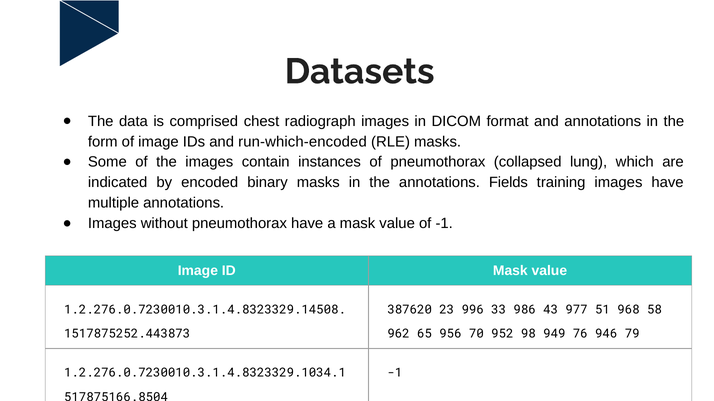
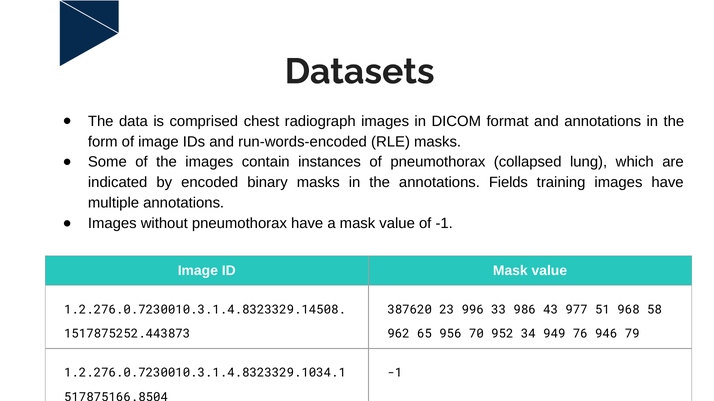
run-which-encoded: run-which-encoded -> run-words-encoded (303, 142)
98: 98 -> 34 (528, 334)
